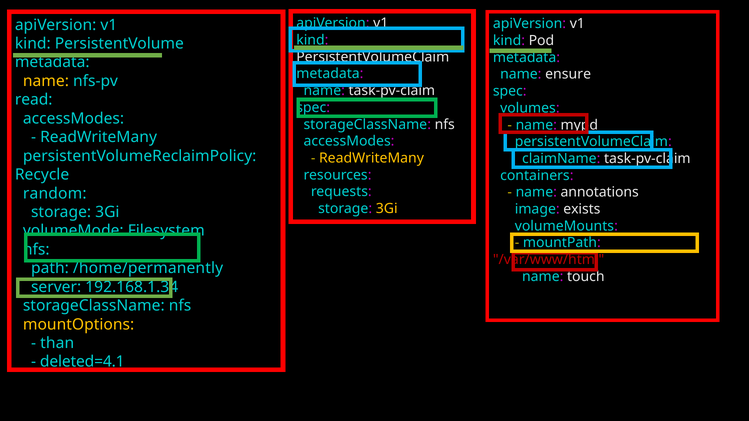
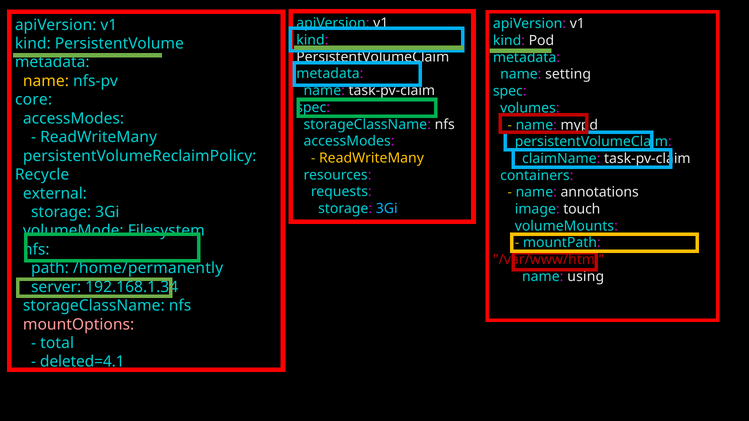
ensure: ensure -> setting (568, 74)
read: read -> core (34, 100)
random: random -> external (55, 194)
3Gi colour: yellow -> light blue (387, 209)
exists: exists -> touch (582, 209)
touch: touch -> using (586, 277)
mountOptions colour: yellow -> pink (79, 325)
than: than -> total (57, 343)
